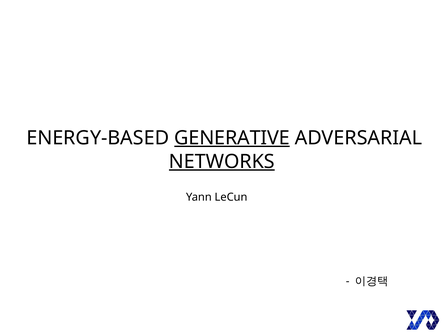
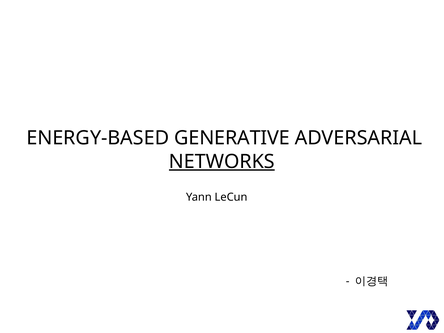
GENERATIVE underline: present -> none (232, 138)
